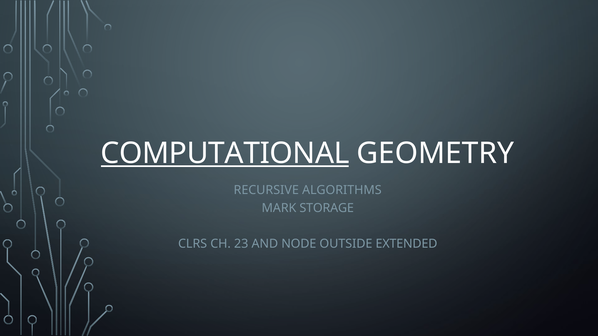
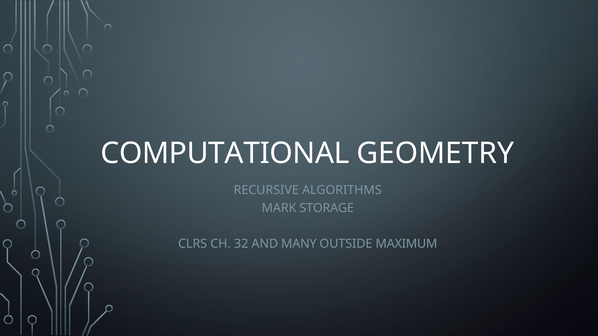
COMPUTATIONAL underline: present -> none (225, 154)
23: 23 -> 32 (241, 244)
NODE: NODE -> MANY (299, 244)
EXTENDED: EXTENDED -> MAXIMUM (406, 244)
